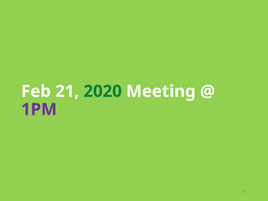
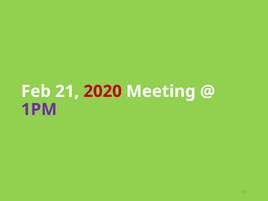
2020 colour: green -> red (103, 91)
